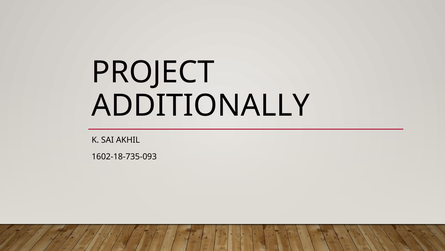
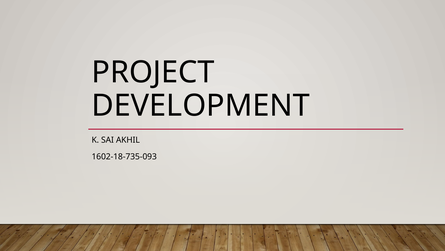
ADDITIONALLY: ADDITIONALLY -> DEVELOPMENT (201, 105)
